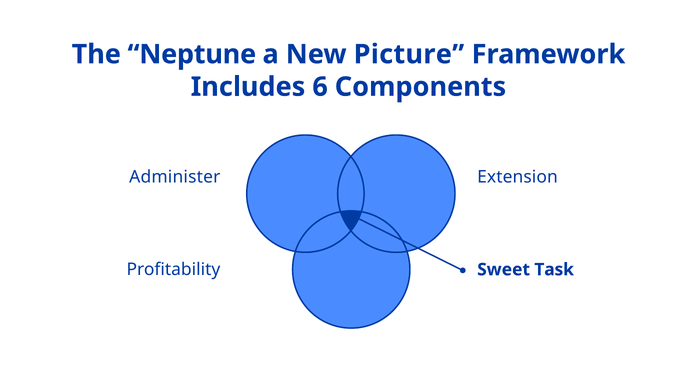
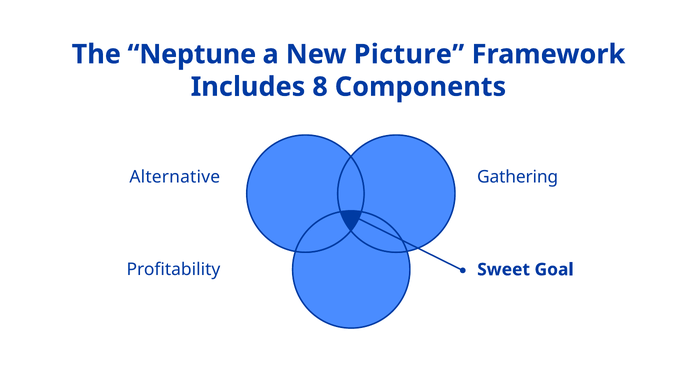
6: 6 -> 8 (320, 87)
Administer: Administer -> Alternative (175, 177)
Extension: Extension -> Gathering (518, 177)
Task: Task -> Goal (554, 270)
